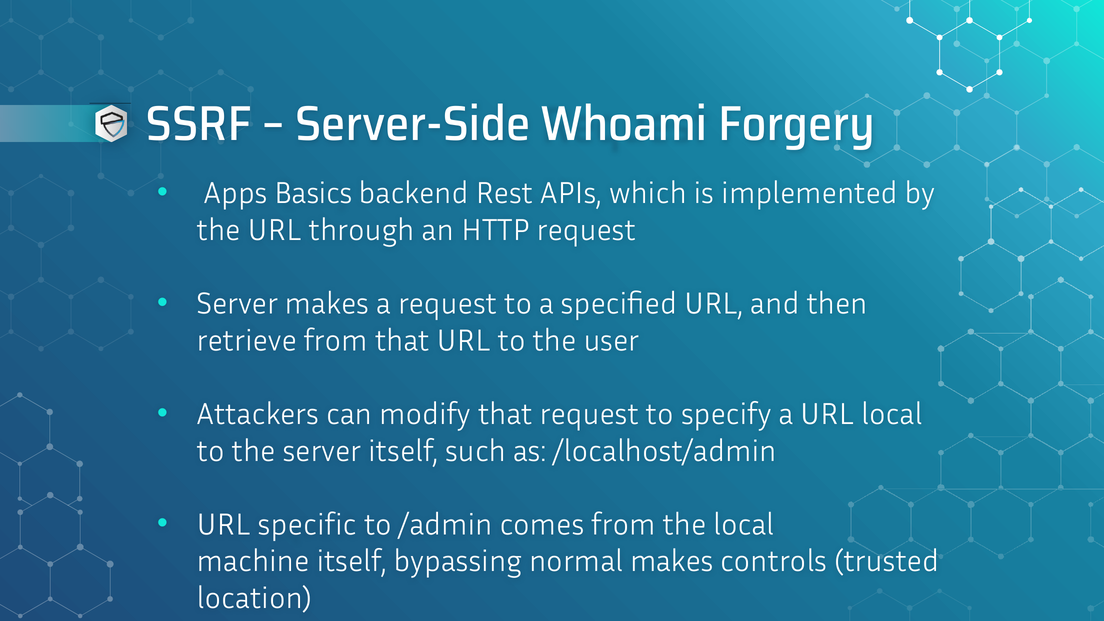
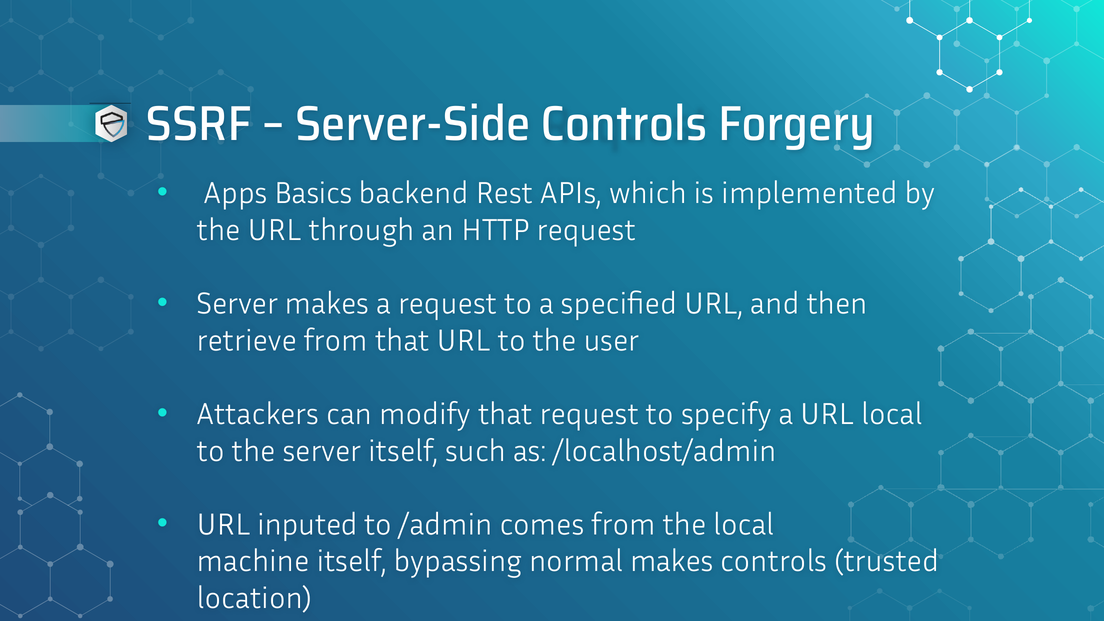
Server-Side Whoami: Whoami -> Controls (624, 124)
specific: specific -> inputed (308, 525)
